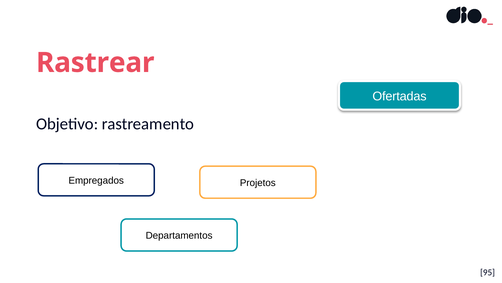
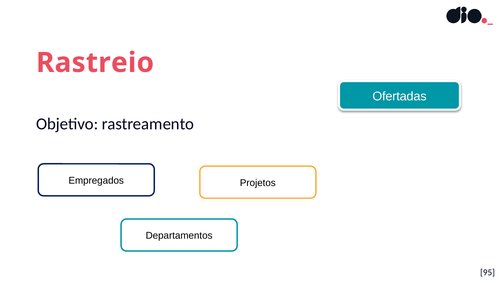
Rastrear: Rastrear -> Rastreio (95, 63)
